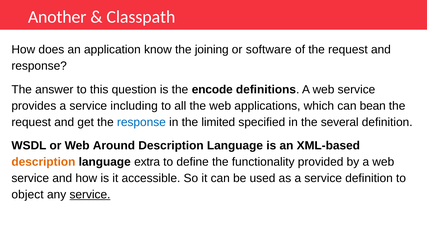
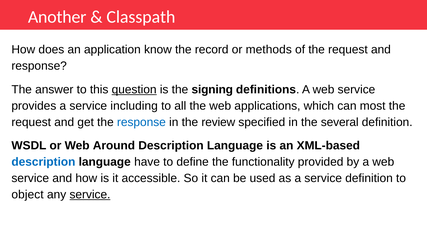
joining: joining -> record (212, 50)
software: software -> methods (269, 50)
question underline: none -> present (134, 90)
encode: encode -> signing (212, 90)
bean: bean -> most (373, 106)
limited: limited -> review (218, 122)
description colour: orange -> blue (43, 162)
extra: extra -> have (147, 162)
